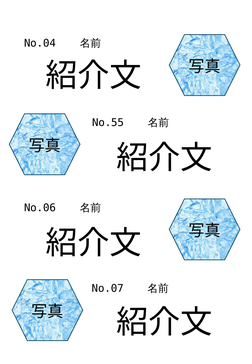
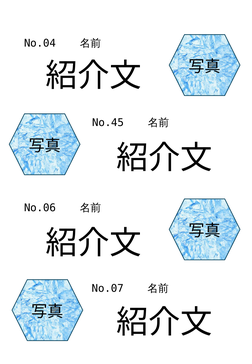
No.55: No.55 -> No.45 (108, 123)
